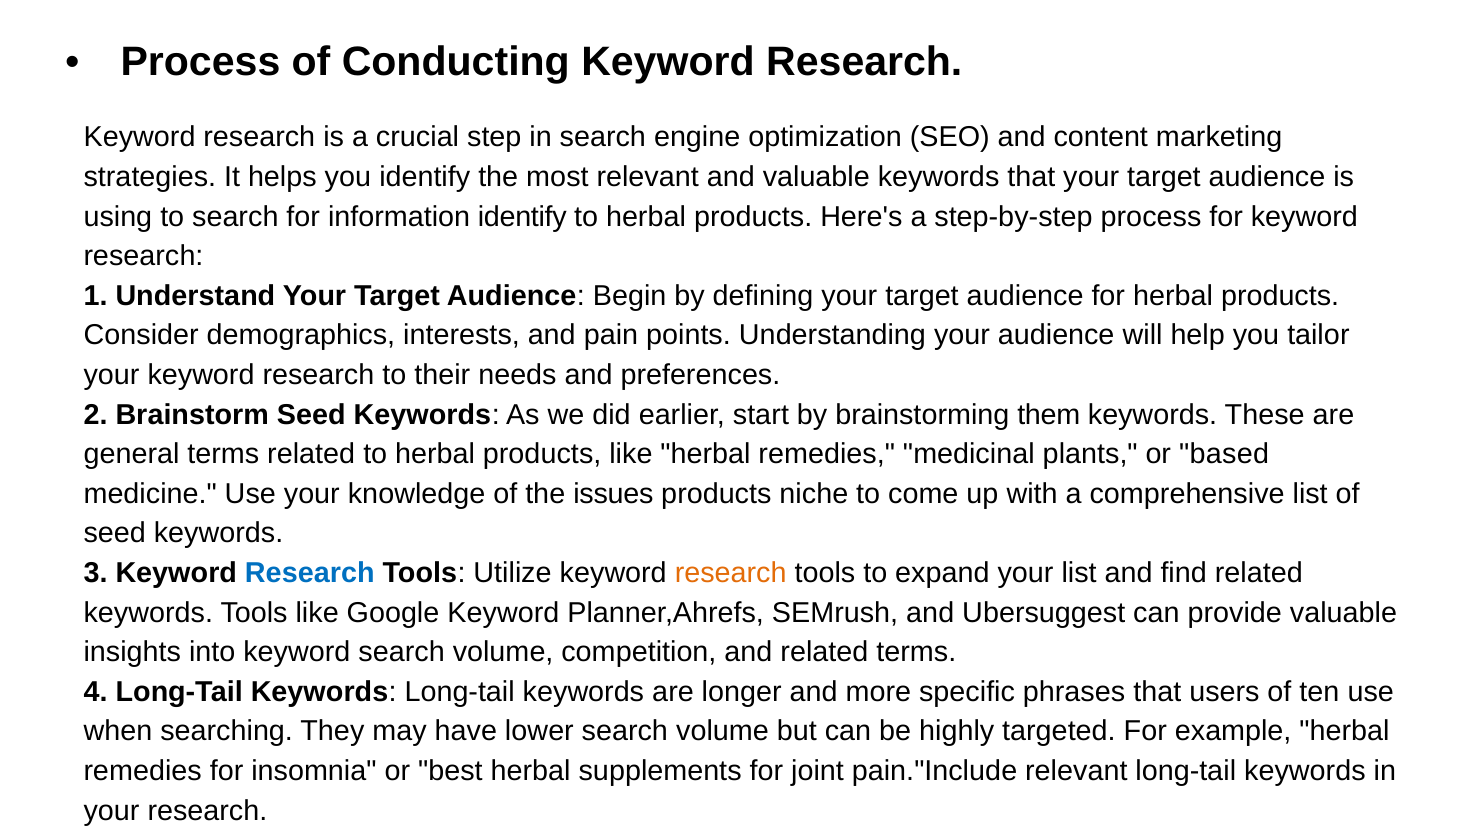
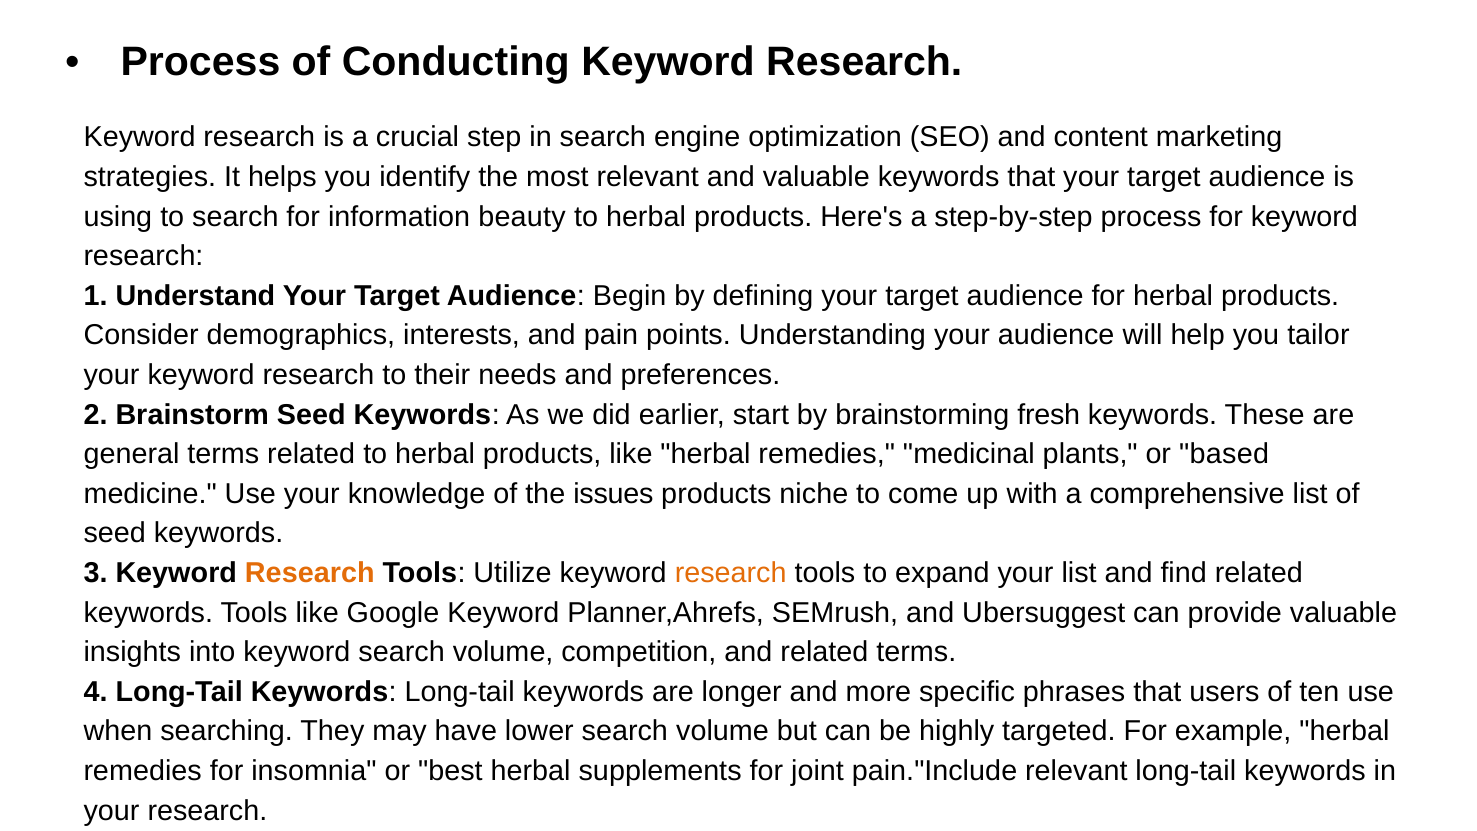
information identify: identify -> beauty (522, 217)
them: them -> fresh (1049, 415)
Research colour: blue -> orange (310, 573)
